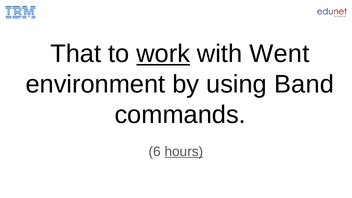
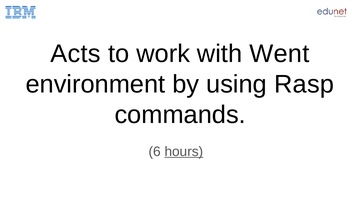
That: That -> Acts (76, 54)
work underline: present -> none (163, 54)
Band: Band -> Rasp (304, 84)
